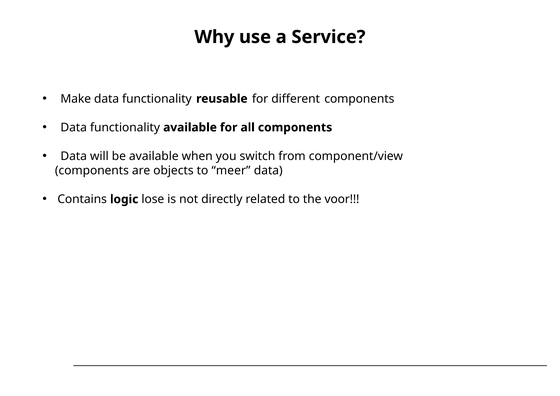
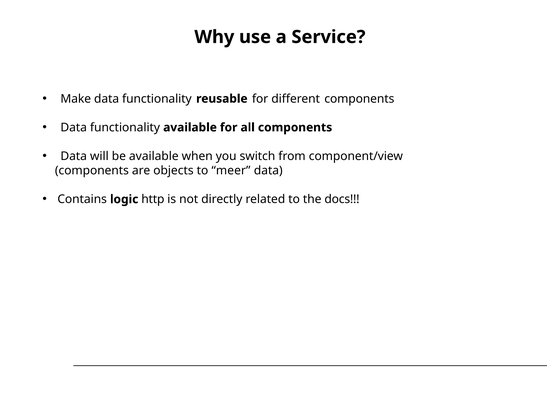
lose: lose -> http (153, 199)
voor: voor -> docs (342, 199)
